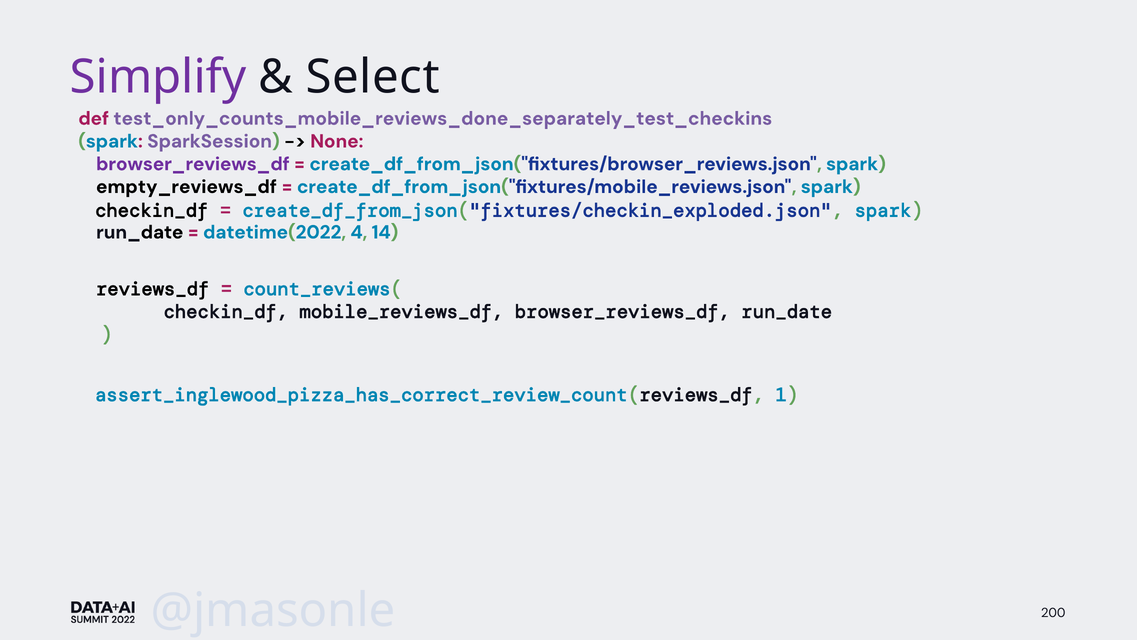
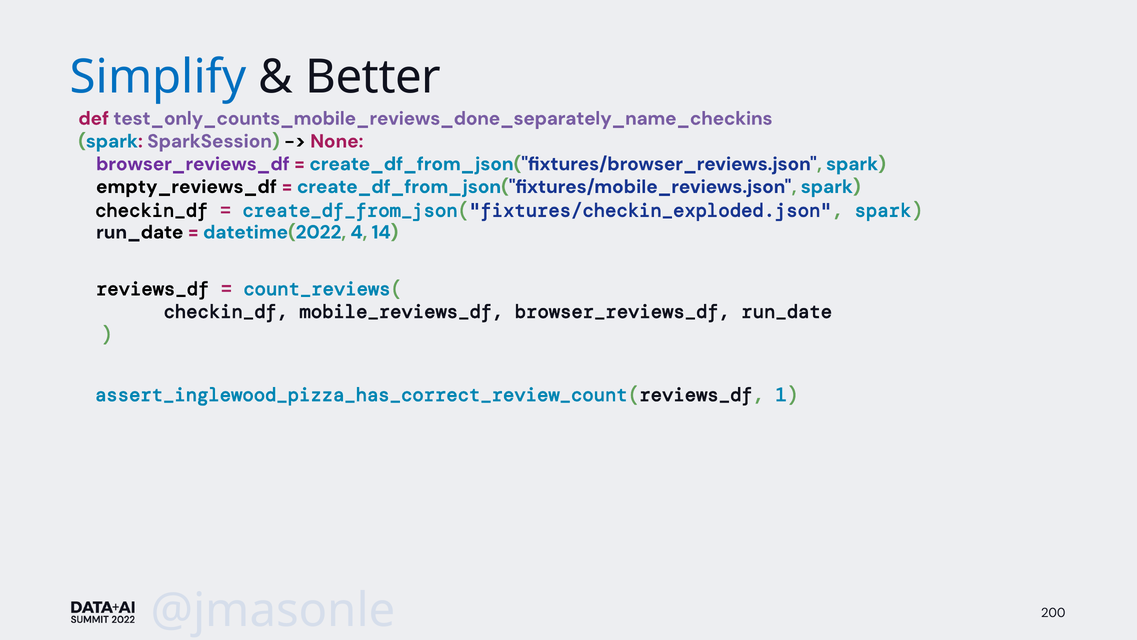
Simplify colour: purple -> blue (158, 77)
Select: Select -> Better (373, 77)
test_only_counts_mobile_reviews_done_separately_test_checkins: test_only_counts_mobile_reviews_done_separately_test_checkins -> test_only_counts_mobile_reviews_done_separately_name_checkins (443, 118)
